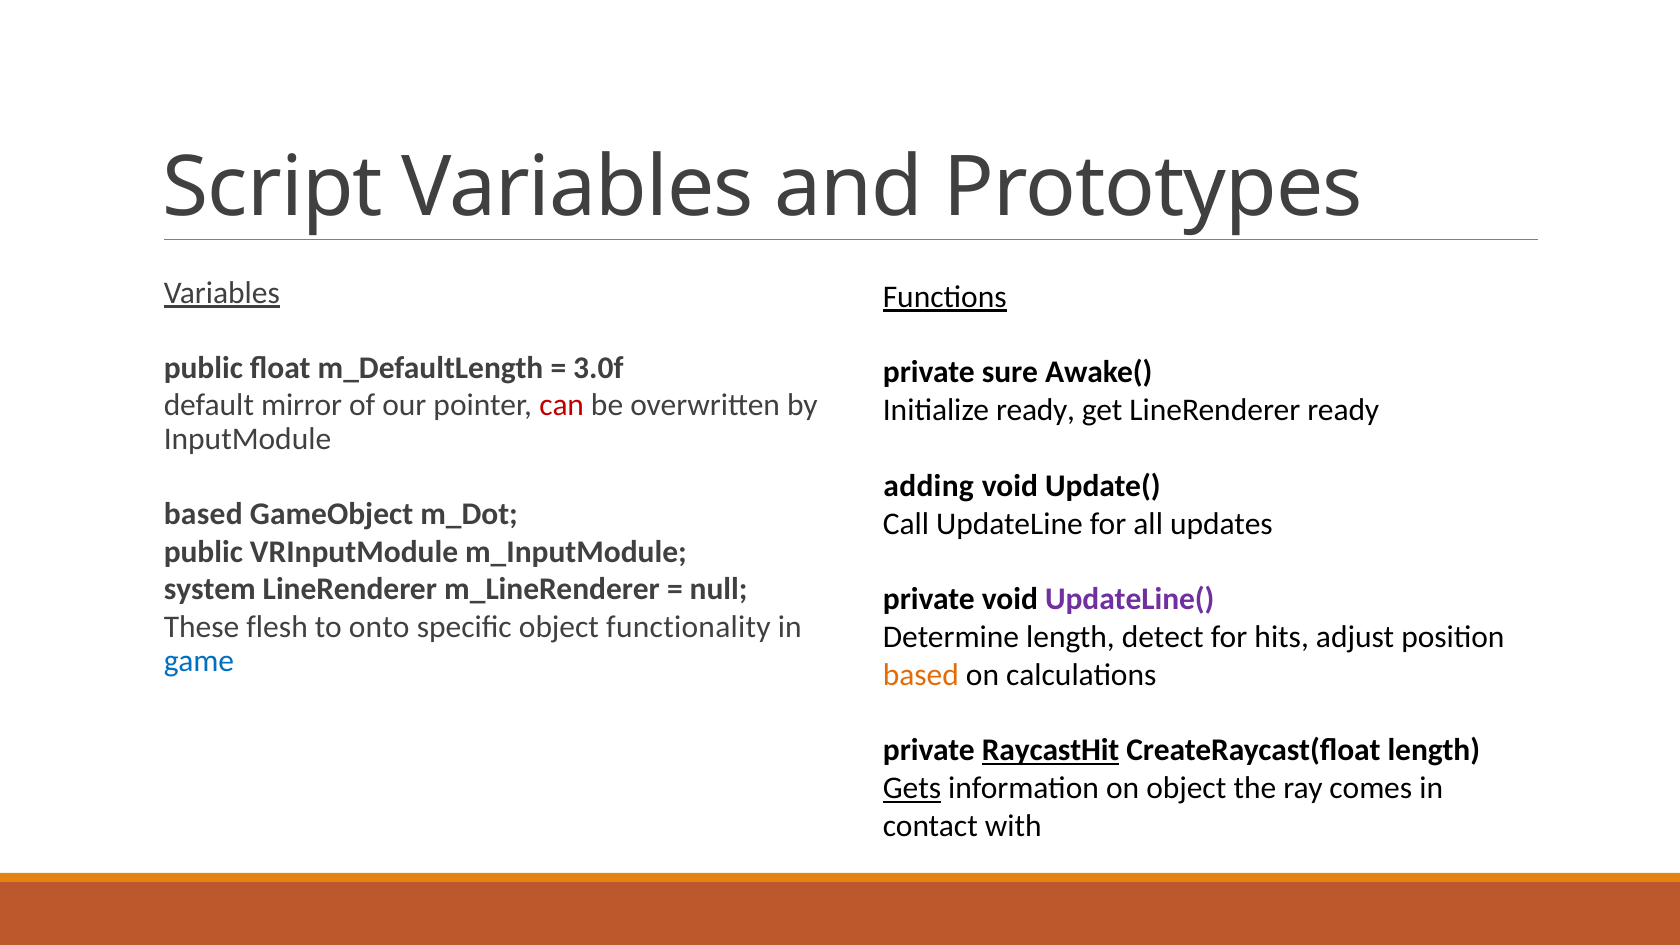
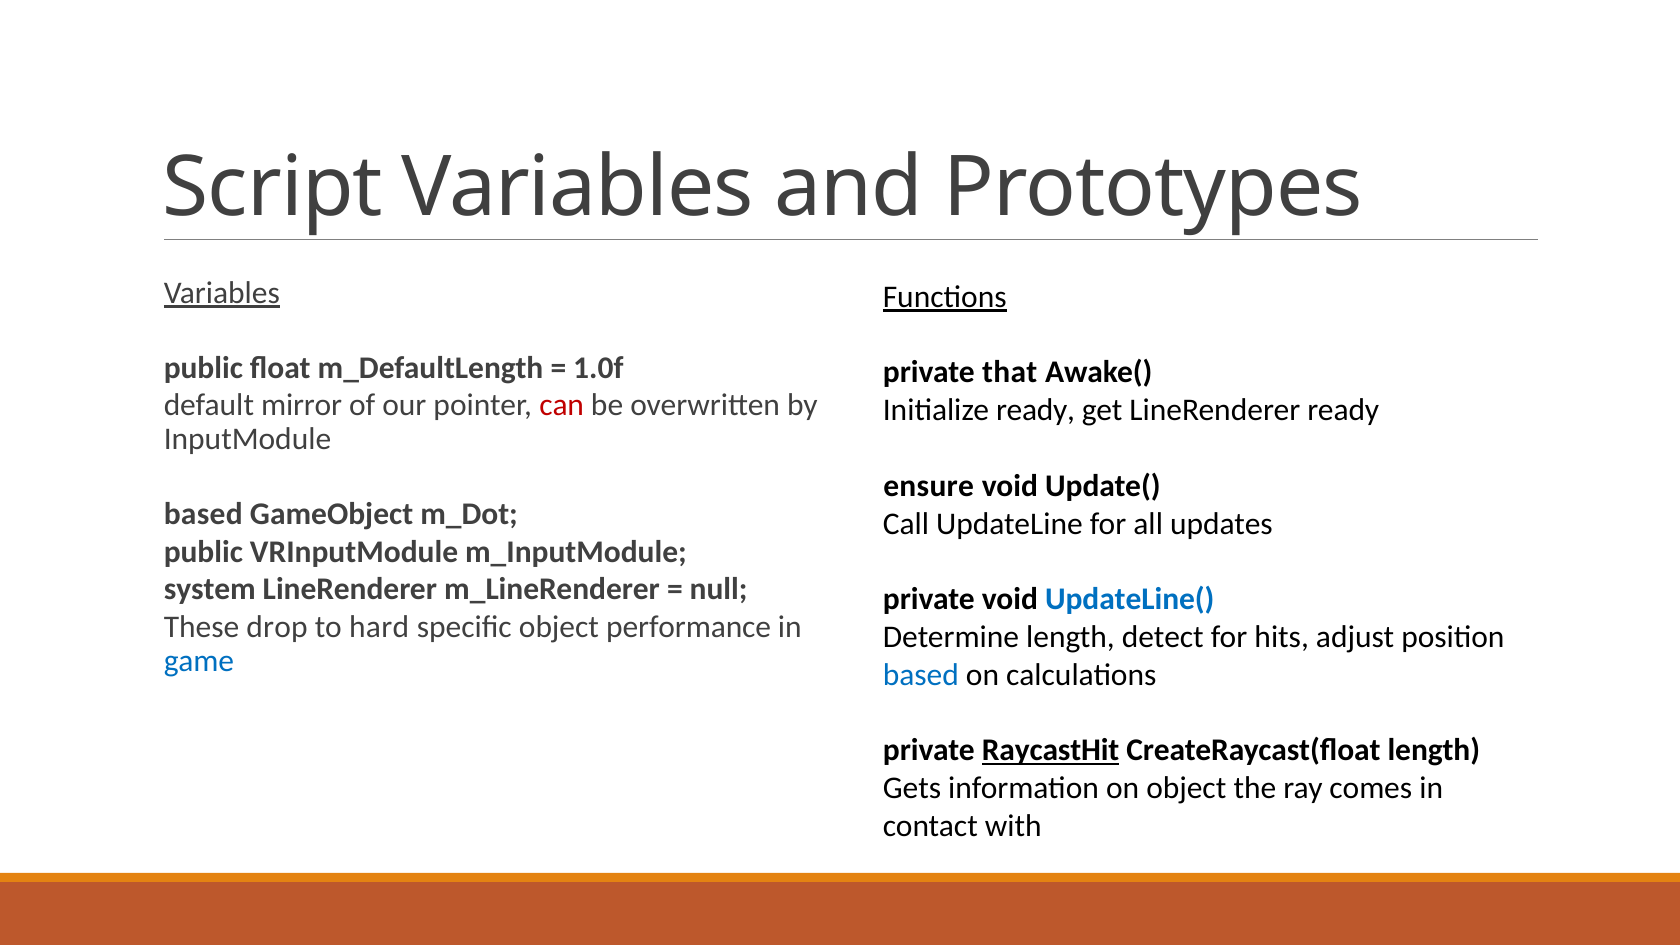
3.0f: 3.0f -> 1.0f (598, 368)
sure: sure -> that (1010, 372)
adding: adding -> ensure (929, 486)
UpdateLine( colour: purple -> blue (1130, 599)
flesh: flesh -> drop (277, 627)
onto: onto -> hard (379, 627)
functionality: functionality -> performance (689, 627)
based colour: orange -> blue (921, 675)
Gets underline: present -> none (912, 788)
